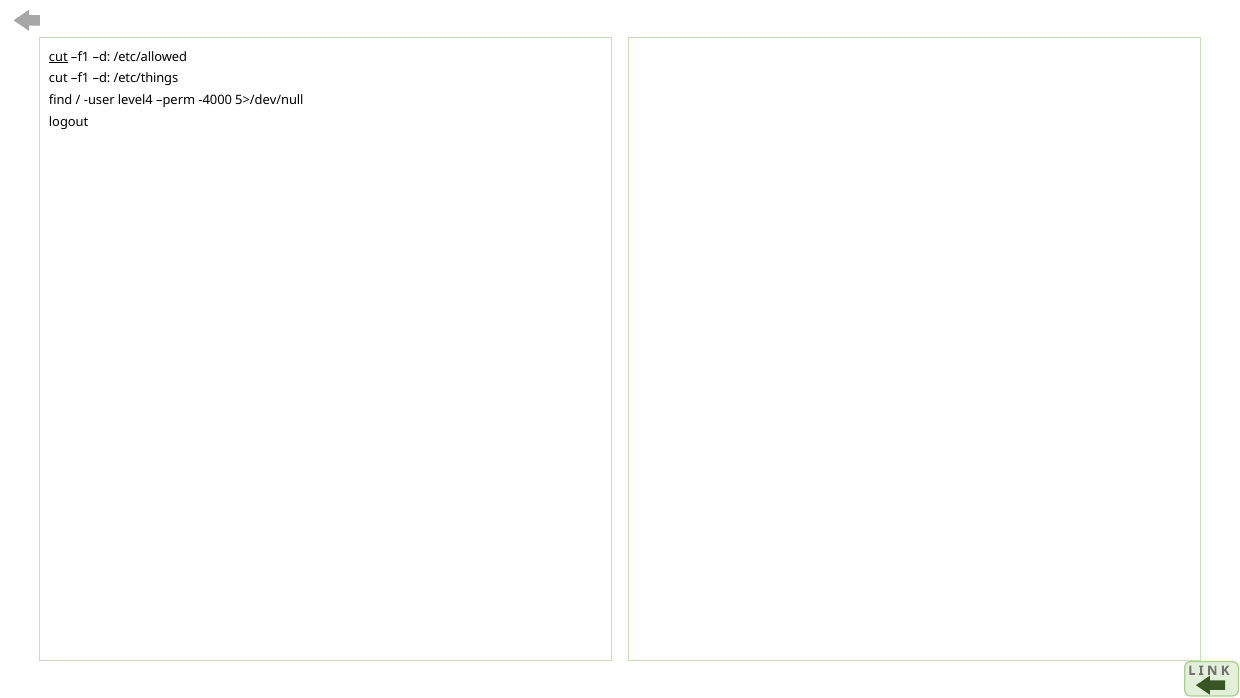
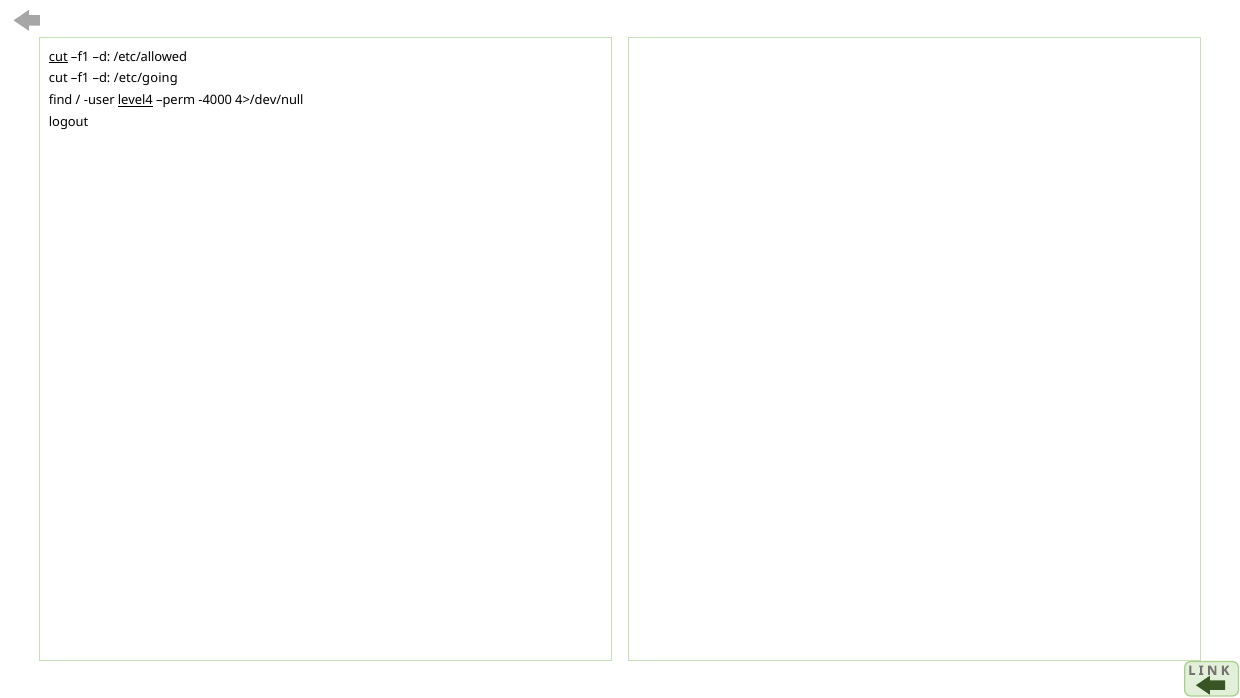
/etc/things: /etc/things -> /etc/going (146, 79)
level4 underline: none -> present (135, 100)
5>/dev/null: 5>/dev/null -> 4>/dev/null (269, 100)
